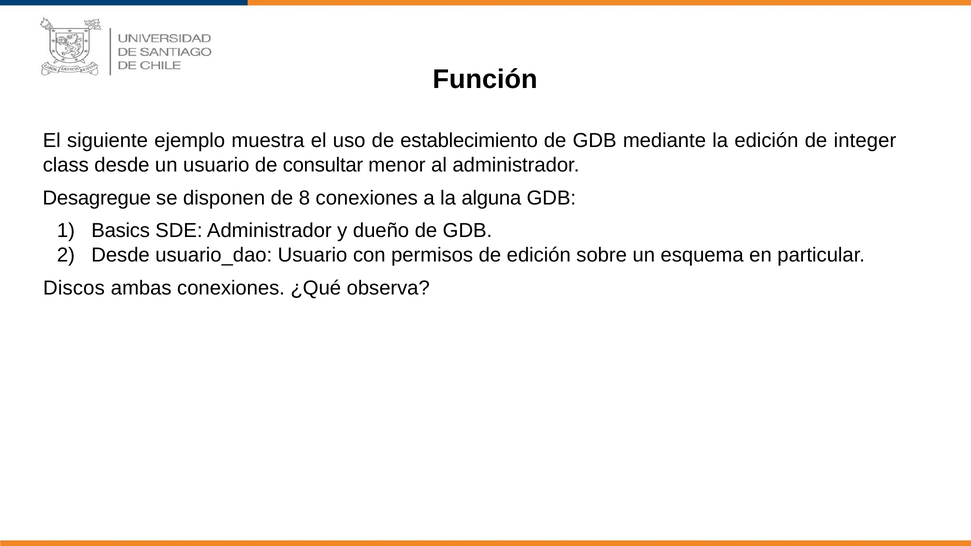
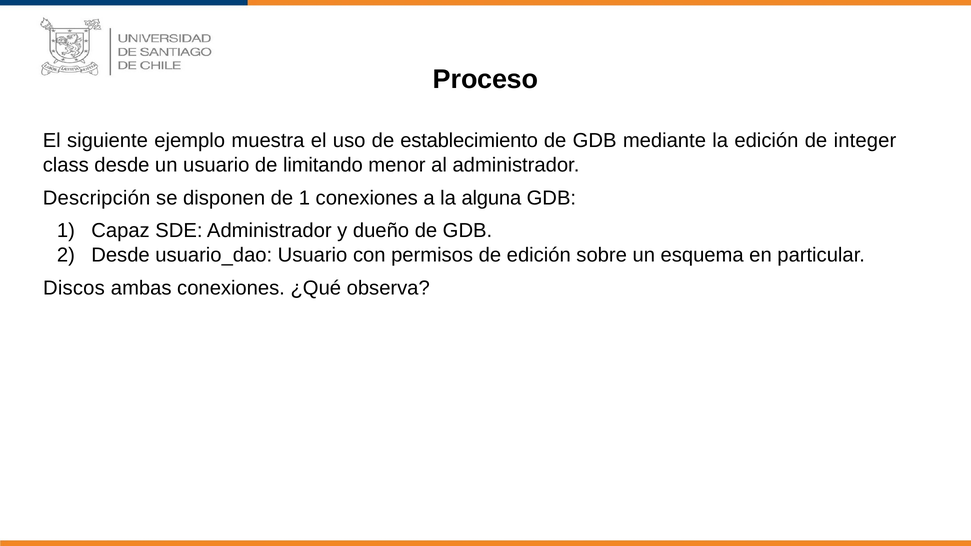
Función: Función -> Proceso (486, 80)
consultar: consultar -> limitando (323, 165)
Desagregue: Desagregue -> Descripción (97, 198)
de 8: 8 -> 1 (304, 198)
Basics: Basics -> Capaz (121, 231)
